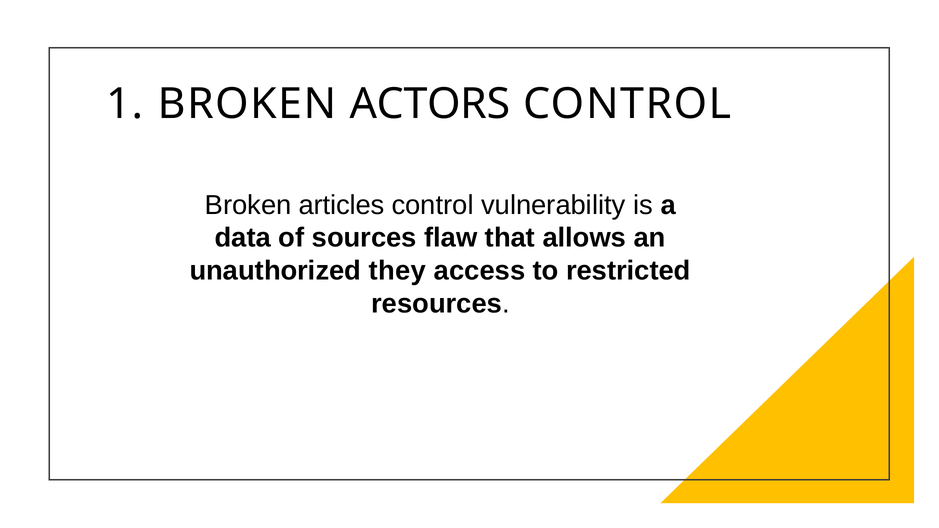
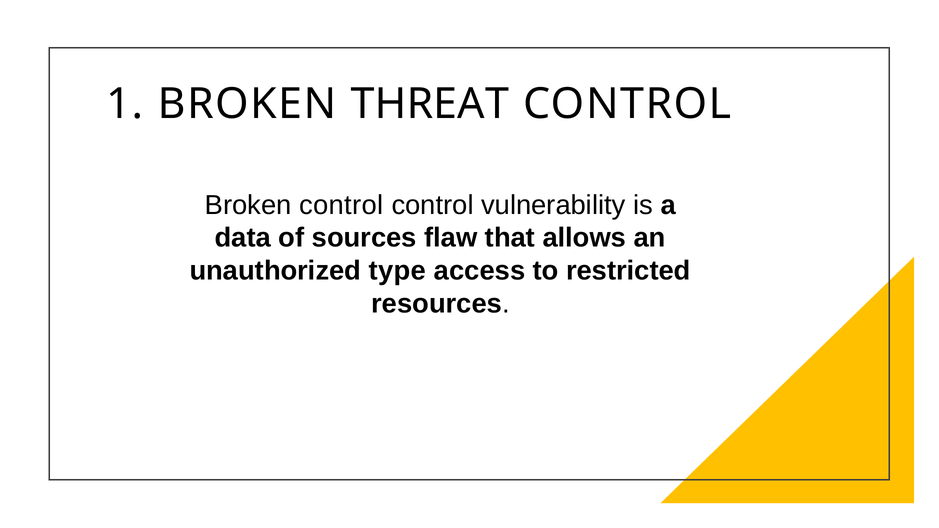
ACTORS: ACTORS -> THREAT (430, 104)
Broken articles: articles -> control (341, 205)
they: they -> type (397, 271)
